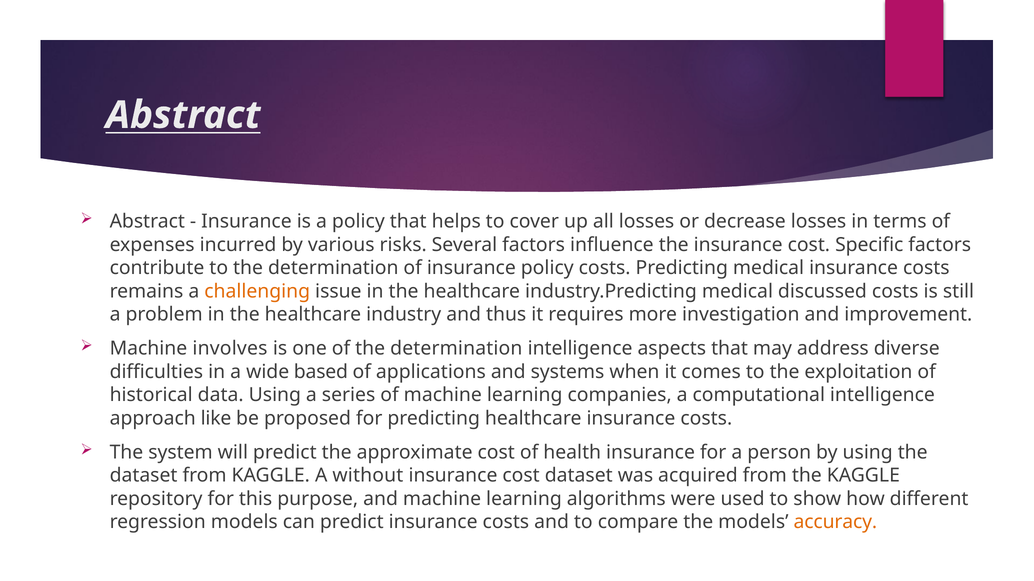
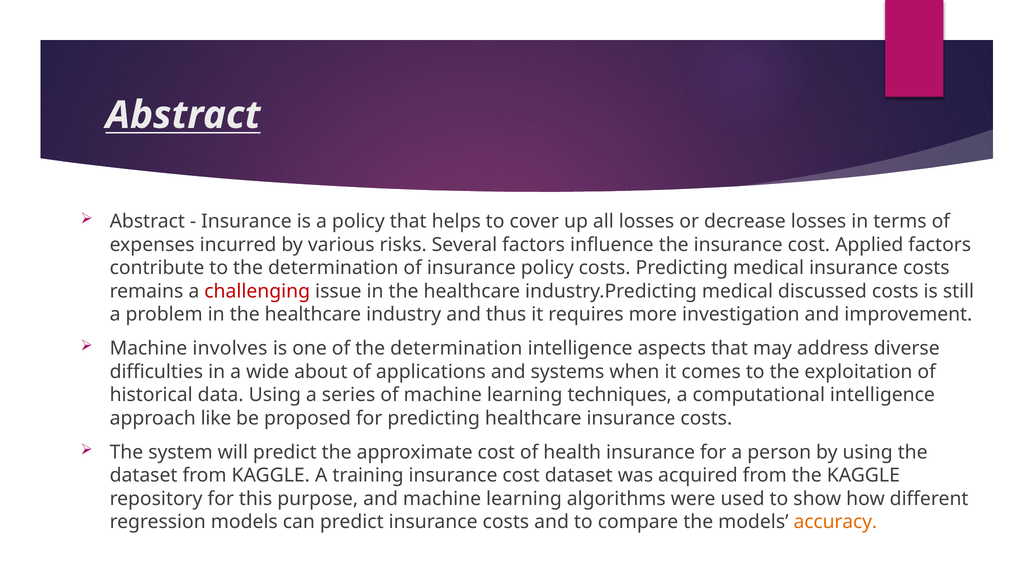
Specific: Specific -> Applied (869, 245)
challenging colour: orange -> red (257, 292)
based: based -> about (321, 372)
companies: companies -> techniques (620, 395)
without: without -> training (368, 476)
